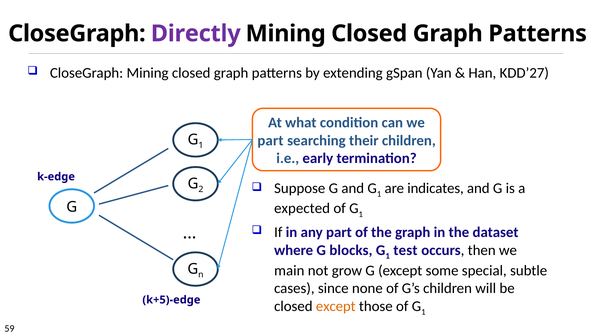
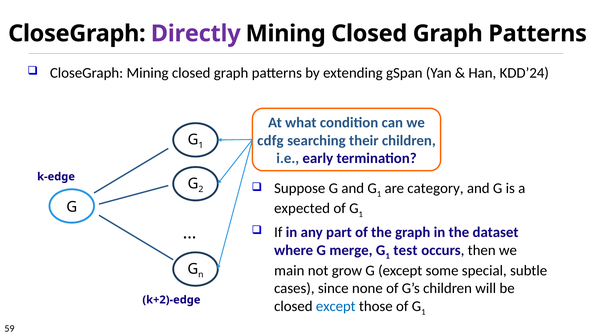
KDD’27: KDD’27 -> KDD’24 (524, 73)
part: part -> cdfg (270, 141)
indicates: indicates -> category (435, 188)
blocks: blocks -> merge (351, 250)
k+5)-edge: k+5)-edge -> k+2)-edge (171, 300)
except colour: orange -> blue (336, 306)
